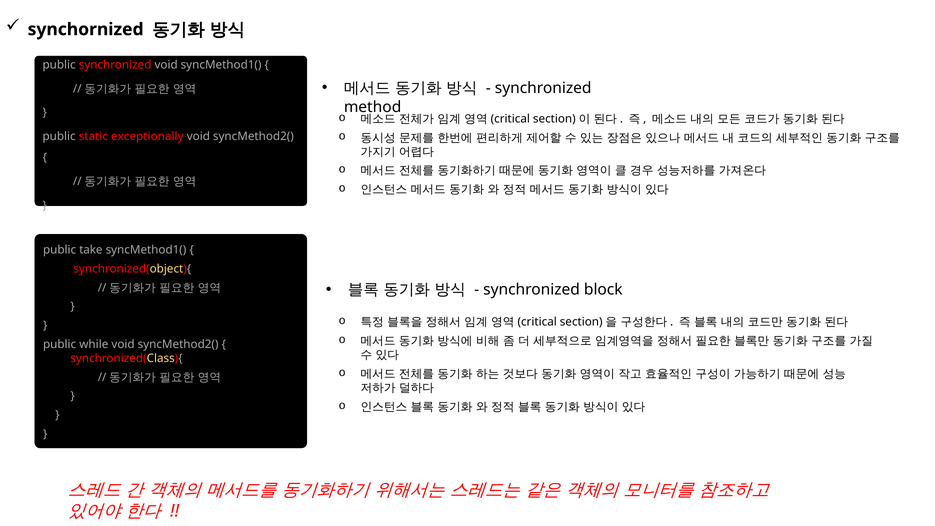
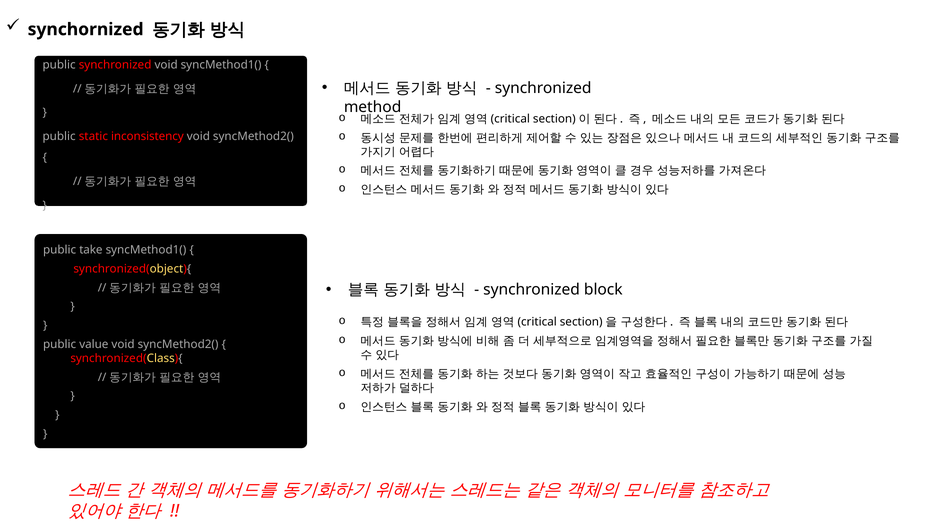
exceptionally: exceptionally -> inconsistency (147, 137)
while: while -> value (94, 344)
